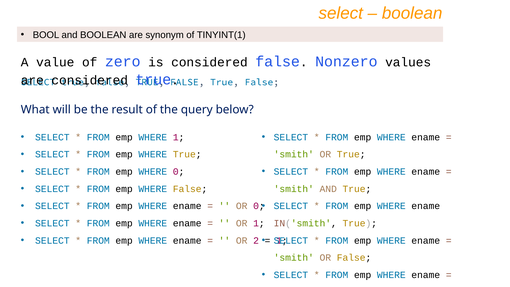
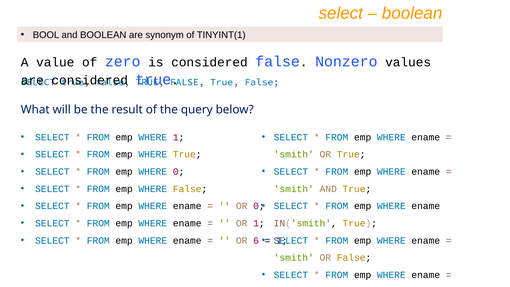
2: 2 -> 6 (256, 240)
